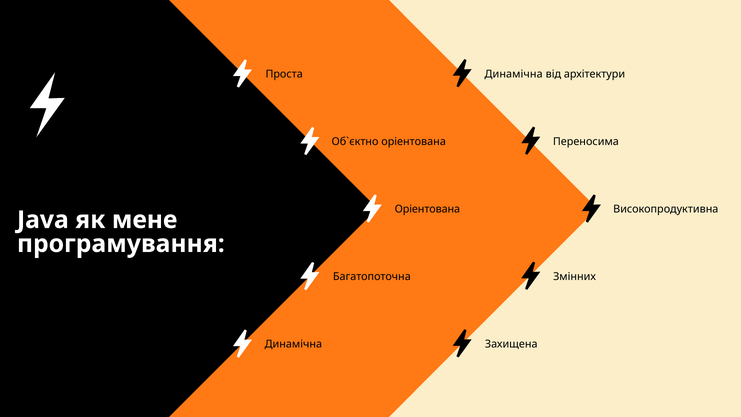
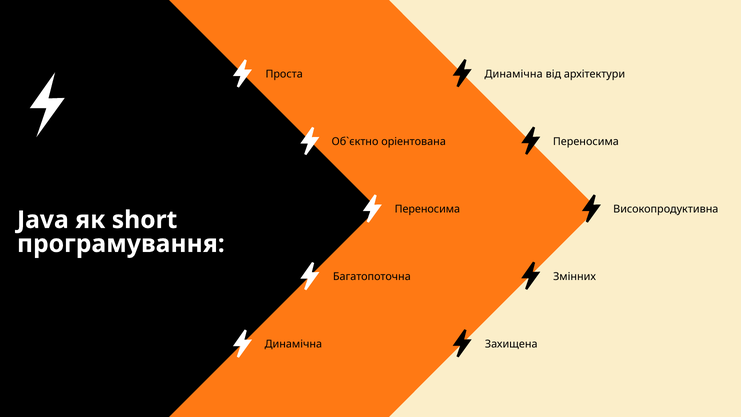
Оріентована: Оріентована -> Переносима (427, 209)
мене: мене -> short (145, 220)
